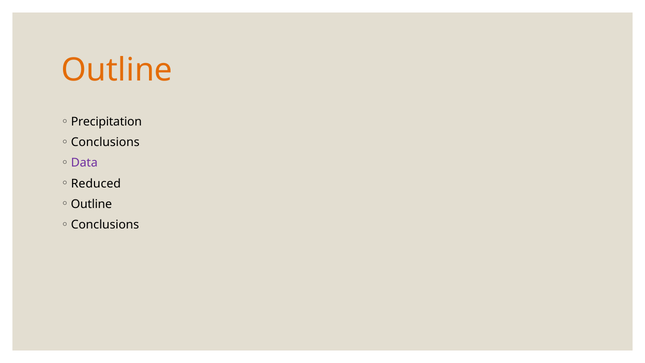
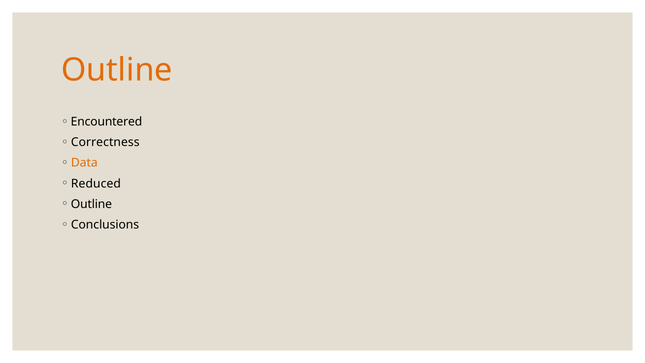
Precipitation: Precipitation -> Encountered (106, 122)
Conclusions: Conclusions -> Correctness (105, 142)
Data colour: purple -> orange (84, 163)
